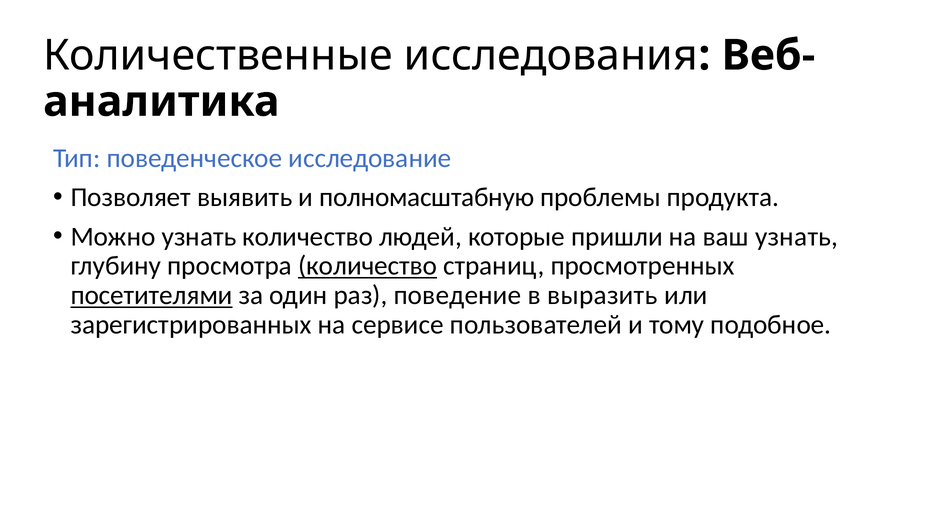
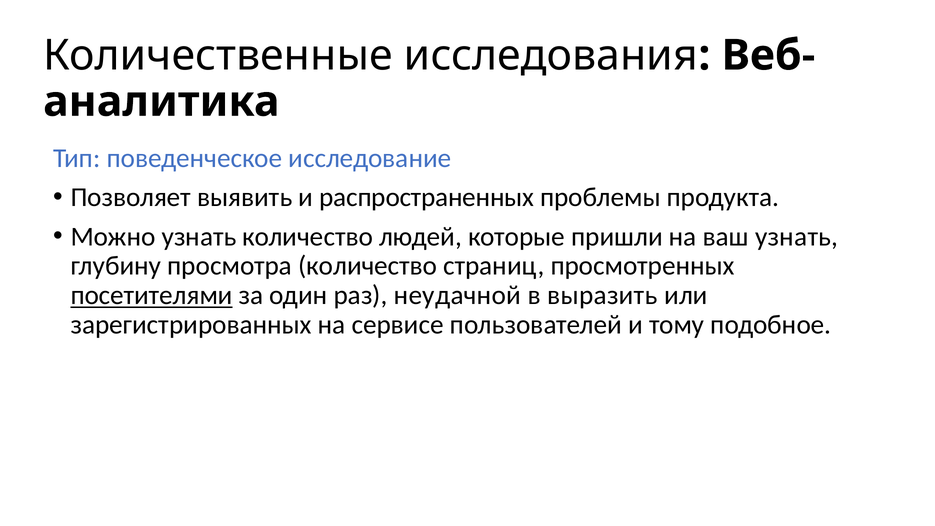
полномасштабную: полномасштабную -> распространенных (427, 197)
количество underline: present -> none (368, 266)
поведение: поведение -> неудачной (457, 295)
